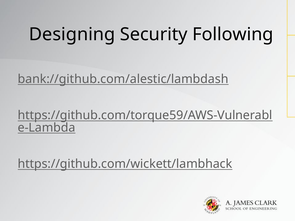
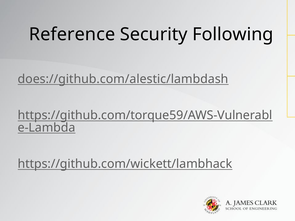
Designing: Designing -> Reference (72, 34)
bank://github.com/alestic/lambdash: bank://github.com/alestic/lambdash -> does://github.com/alestic/lambdash (123, 79)
